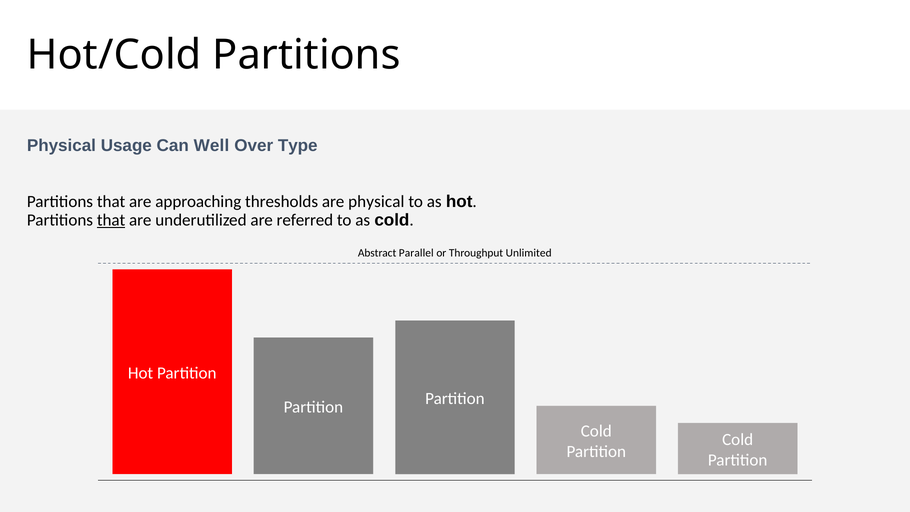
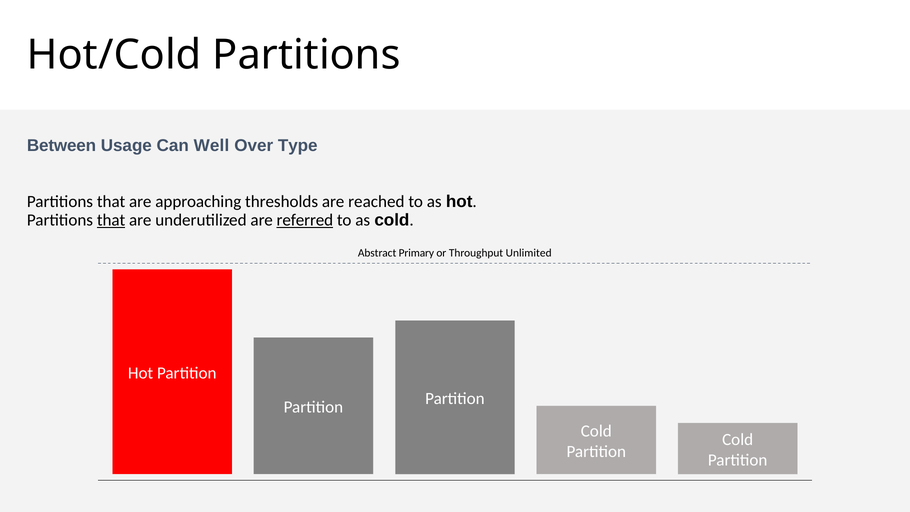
Physical: Physical -> Between (62, 146)
are physical: physical -> reached (376, 202)
referred underline: none -> present (305, 220)
Parallel: Parallel -> Primary (416, 253)
